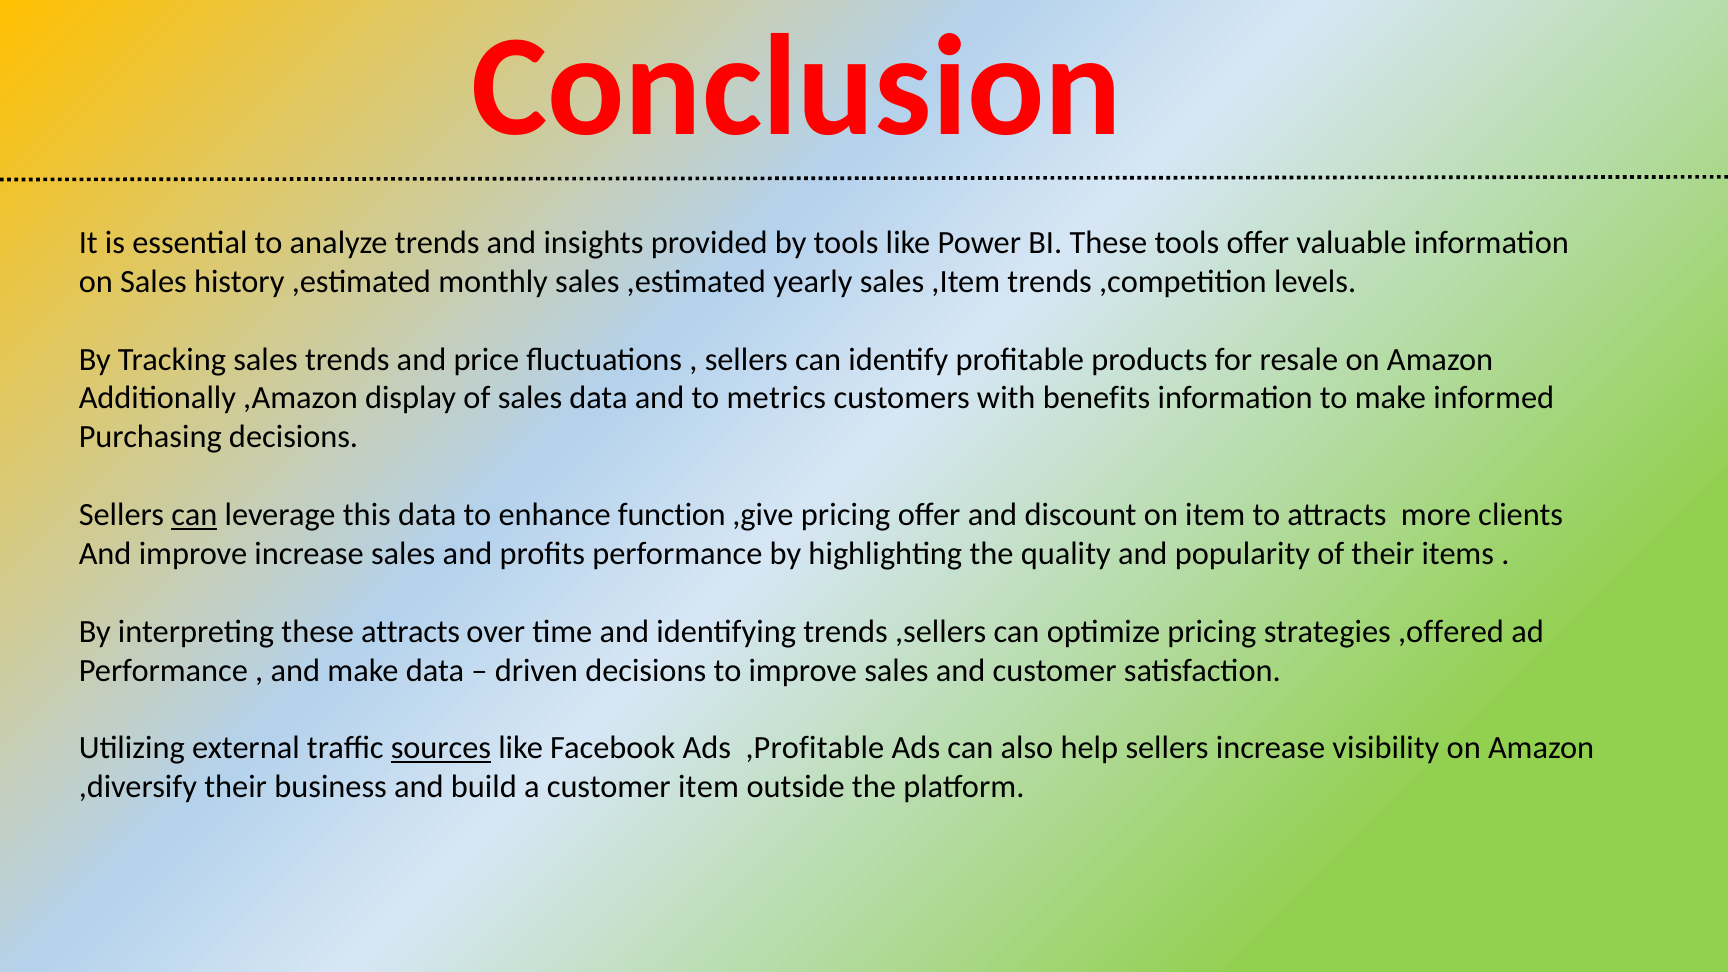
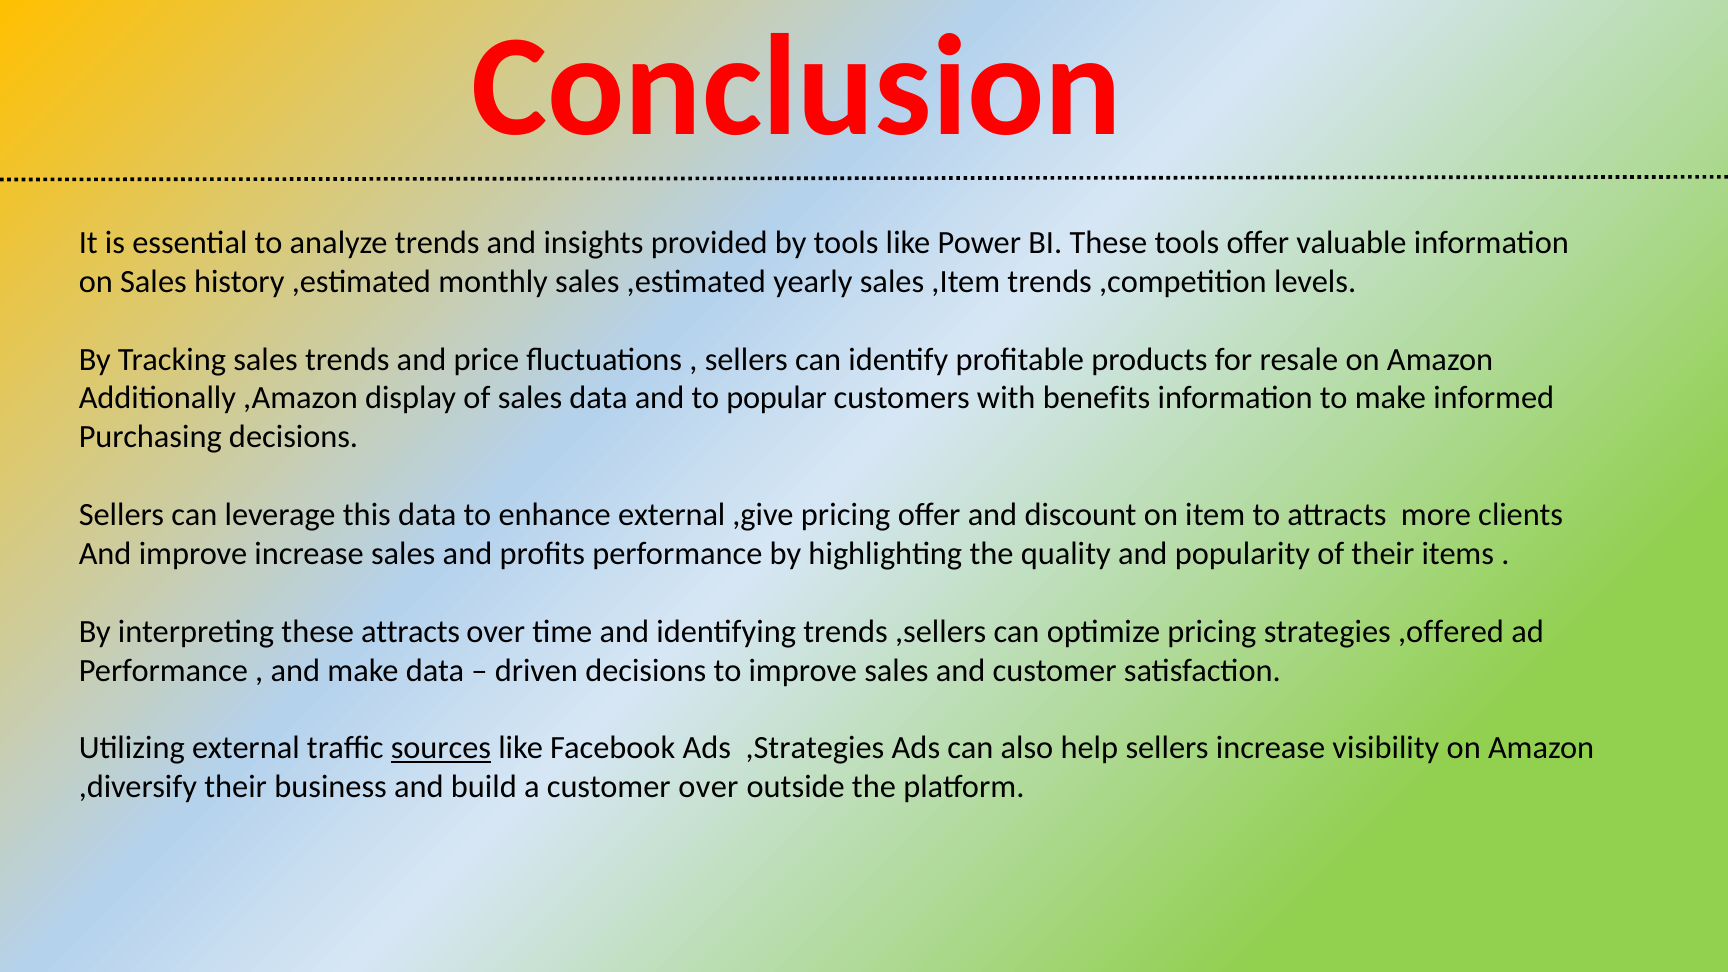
metrics: metrics -> popular (777, 398)
can underline: present -> none (194, 515)
enhance function: function -> external (672, 515)
,Profitable: ,Profitable -> ,Strategies (815, 748)
customer item: item -> over (708, 787)
